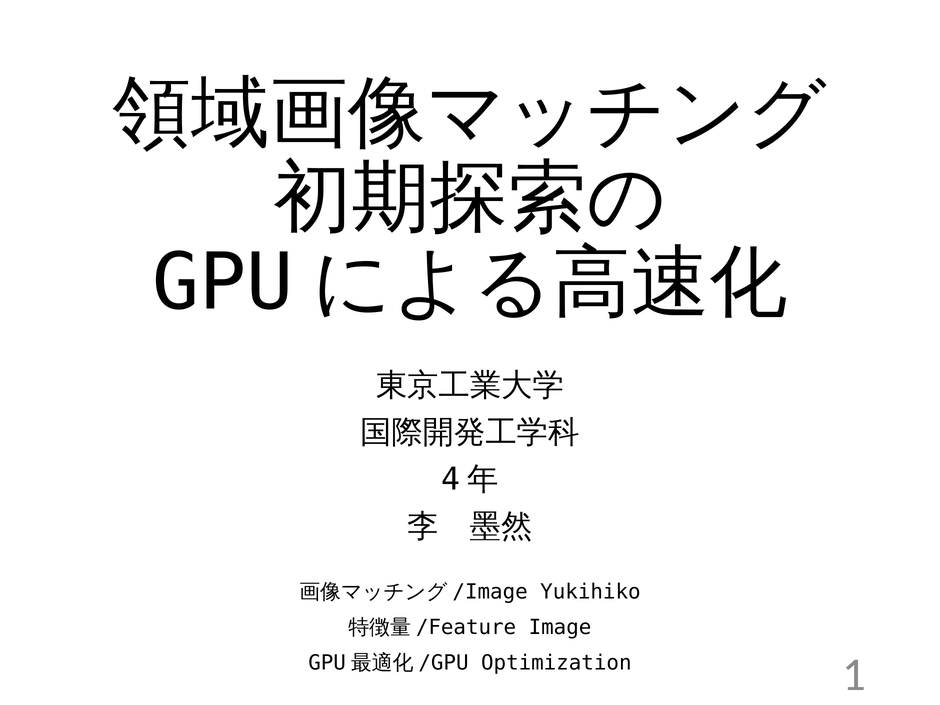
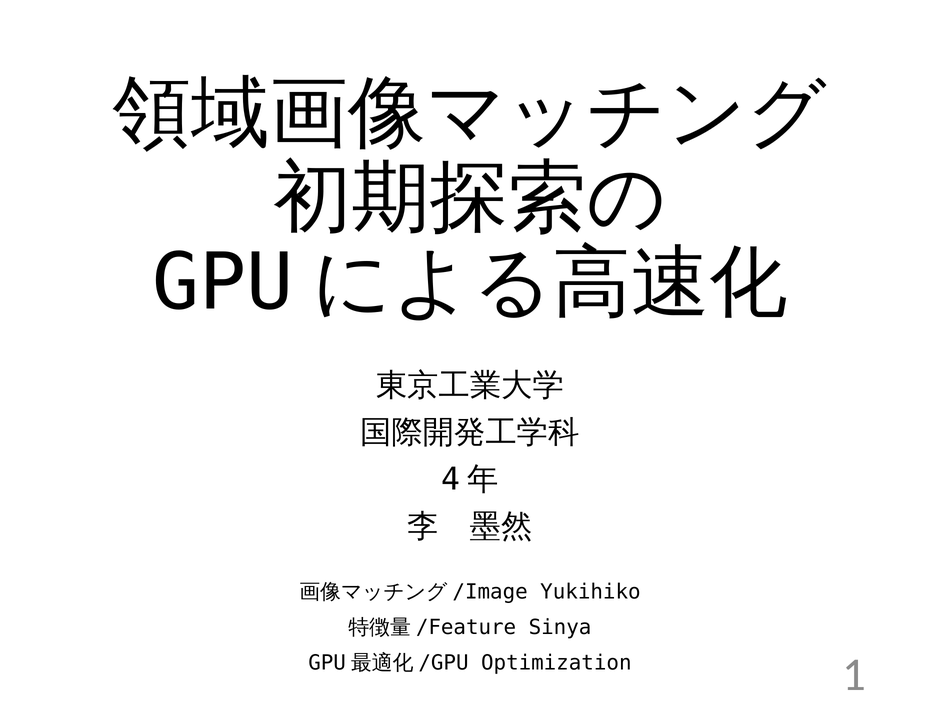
Image: Image -> Sinya (560, 628)
